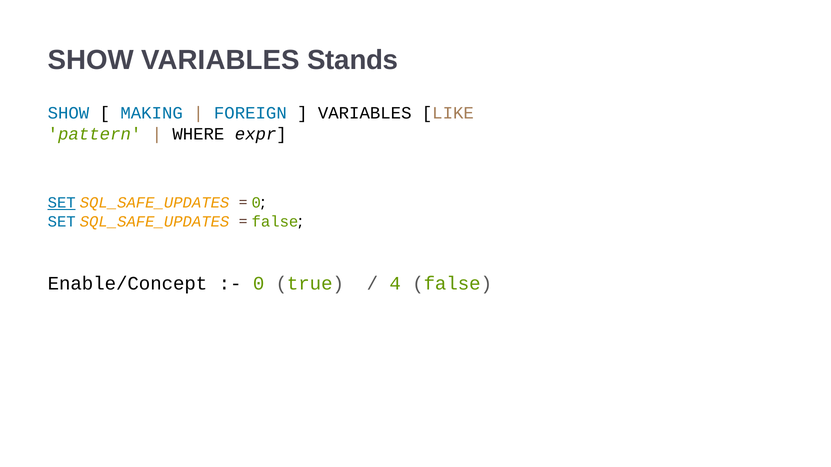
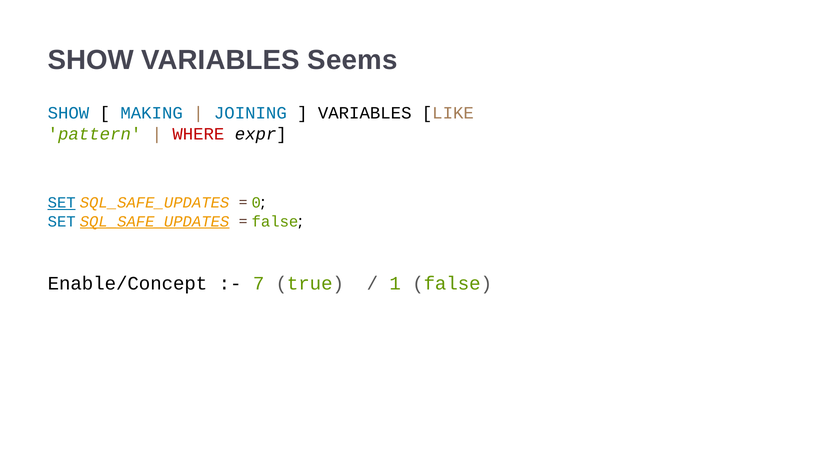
Stands: Stands -> Seems (352, 60)
FOREIGN: FOREIGN -> JOINING (250, 113)
WHERE colour: black -> red (198, 134)
SQL_SAFE_UPDATES underline: none -> present (155, 222)
0: 0 -> 7 (259, 284)
4: 4 -> 1 (395, 284)
